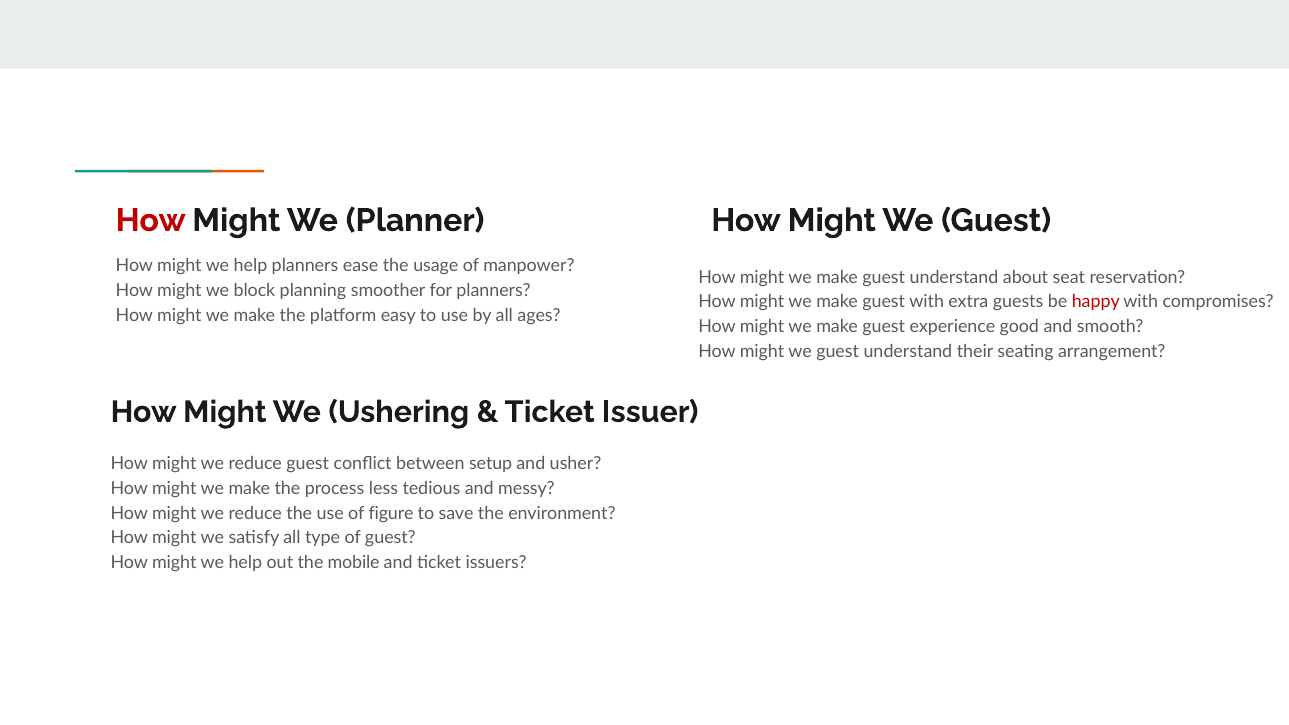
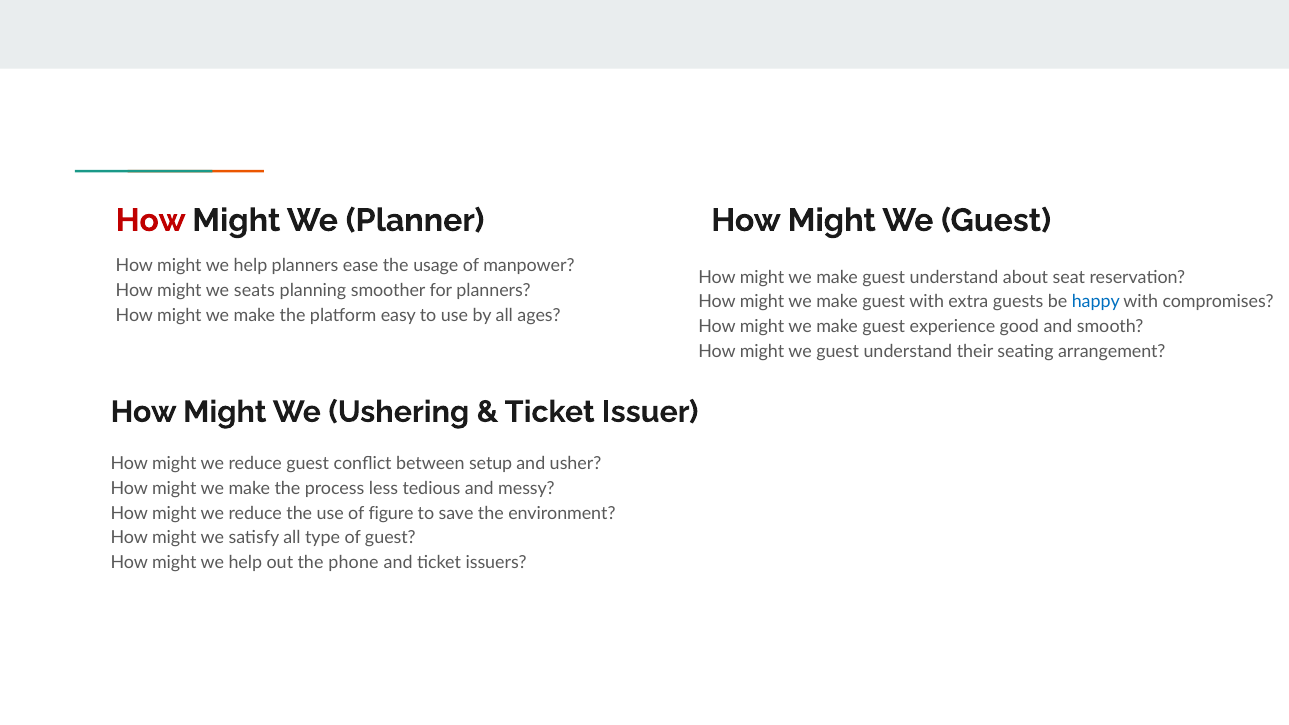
block: block -> seats (254, 291)
happy colour: red -> blue (1096, 302)
mobile: mobile -> phone (354, 563)
